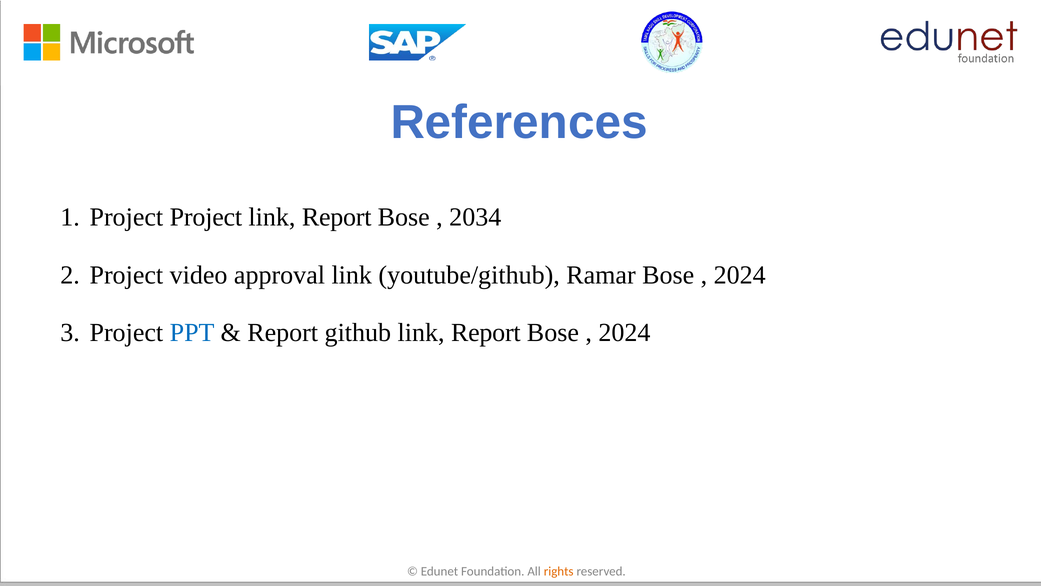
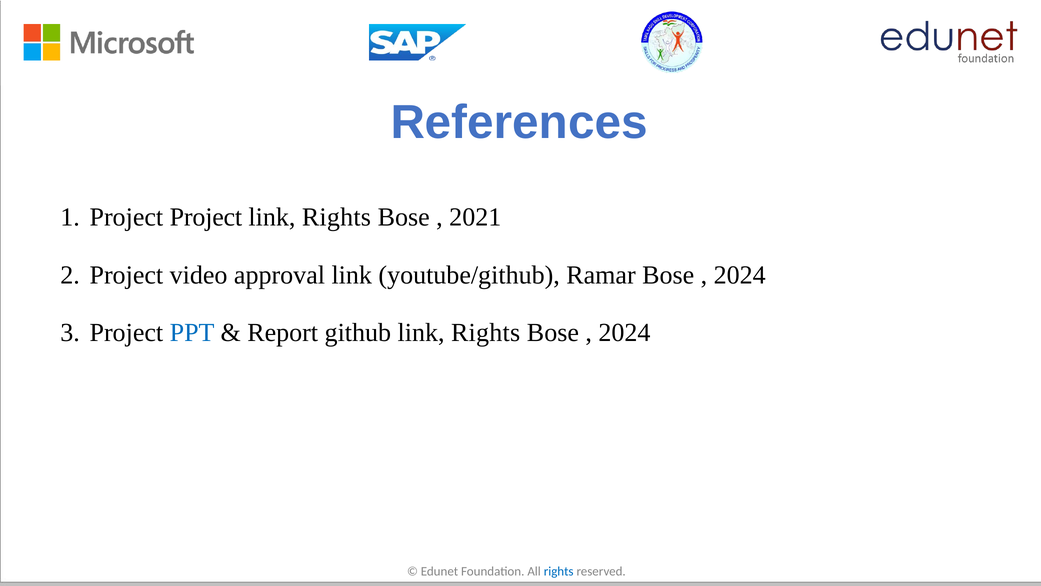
Report: Report -> Rights (336, 217)
2034: 2034 -> 2021 (475, 217)
github link Report: Report -> Rights (486, 333)
rights colour: orange -> blue (559, 571)
